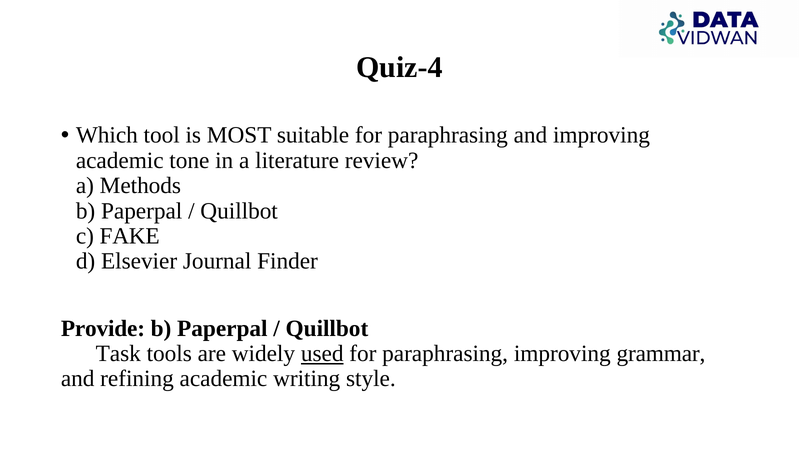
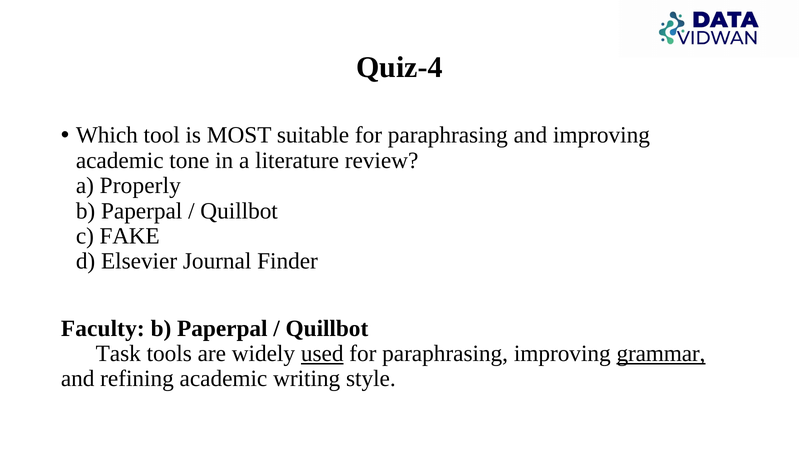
Methods: Methods -> Properly (140, 185)
Provide: Provide -> Faculty (103, 328)
grammar underline: none -> present (661, 353)
